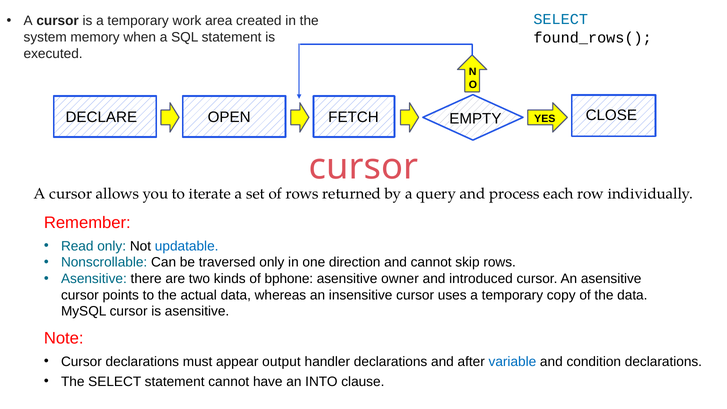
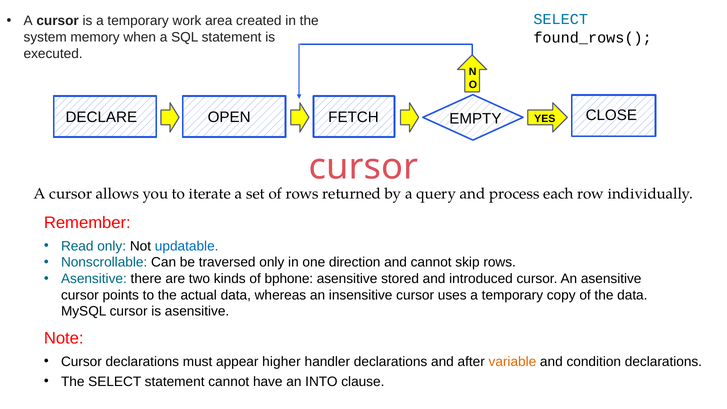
owner: owner -> stored (400, 279)
output: output -> higher (281, 362)
variable colour: blue -> orange (512, 362)
